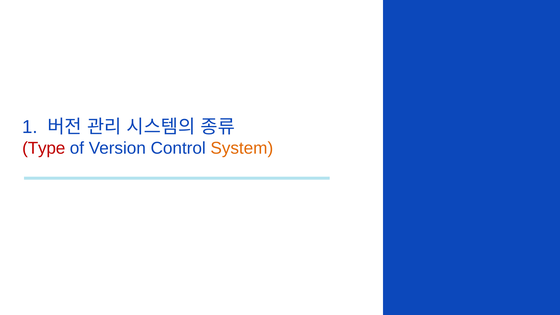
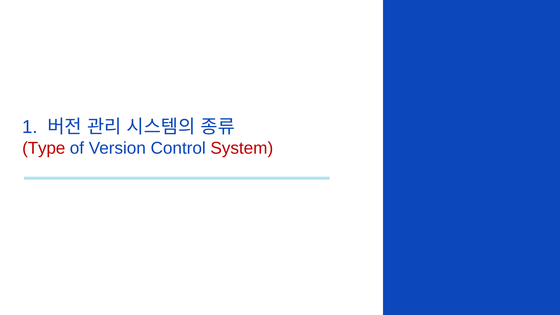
System colour: orange -> red (242, 148)
